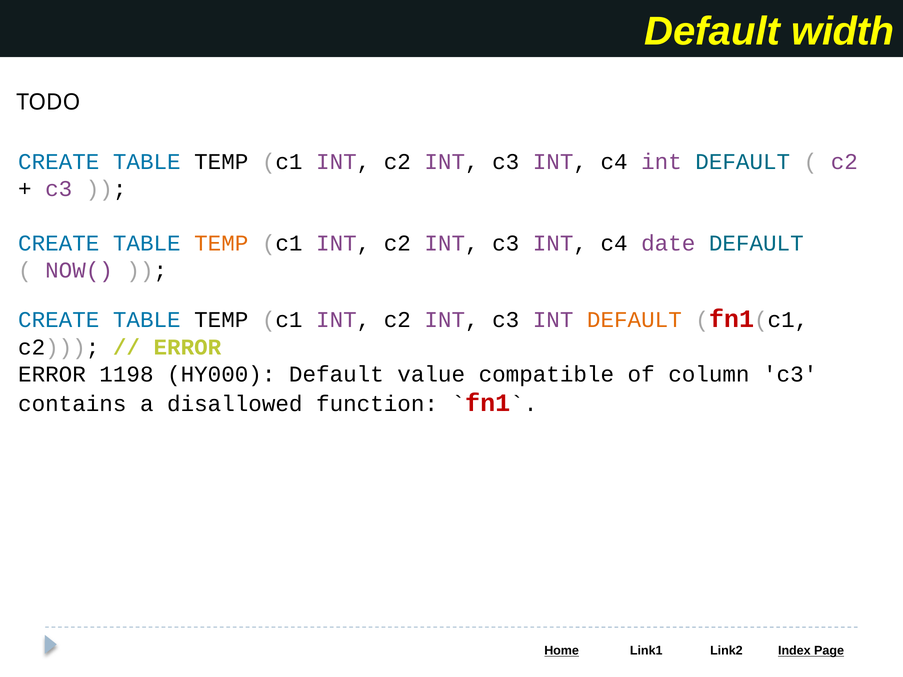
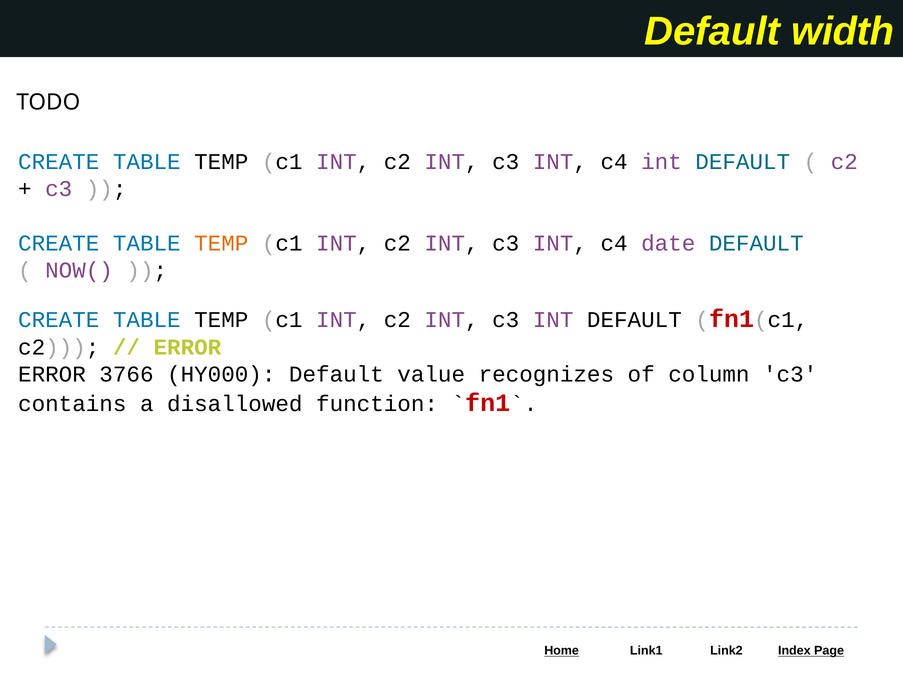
DEFAULT colour: orange -> black (634, 320)
1198: 1198 -> 3766 (126, 375)
compatible: compatible -> recognizes (546, 375)
